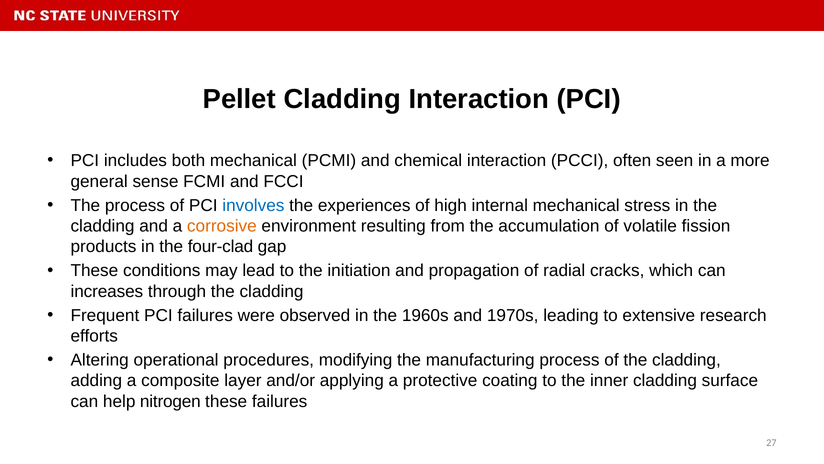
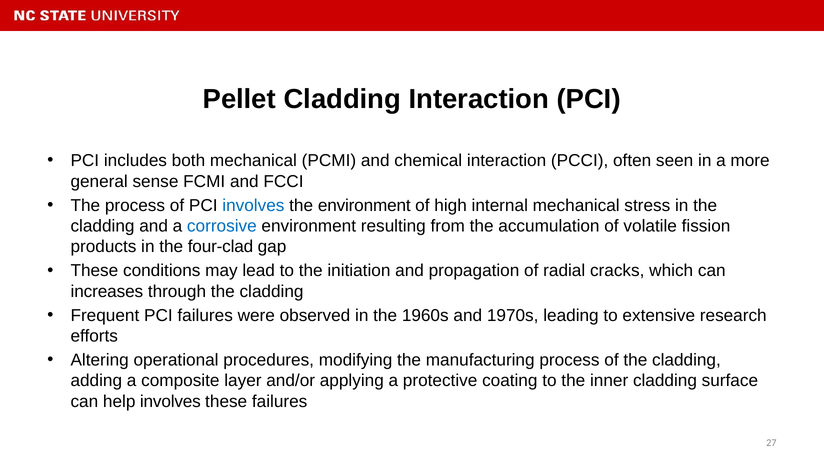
the experiences: experiences -> environment (364, 205)
corrosive colour: orange -> blue (222, 226)
help nitrogen: nitrogen -> involves (170, 401)
